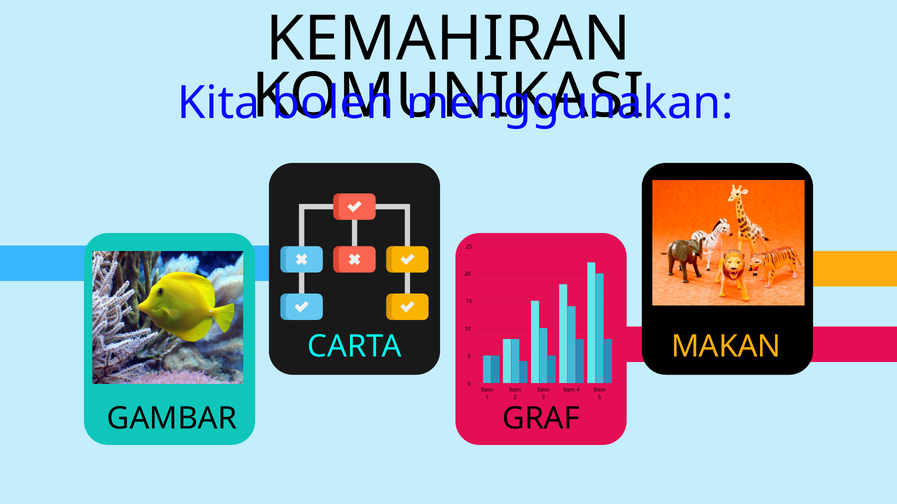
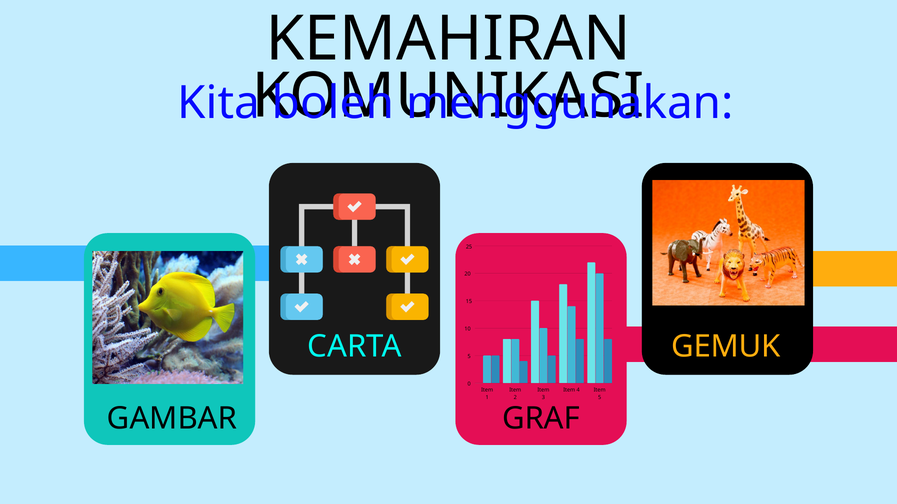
MAKAN: MAKAN -> GEMUK (726, 347)
